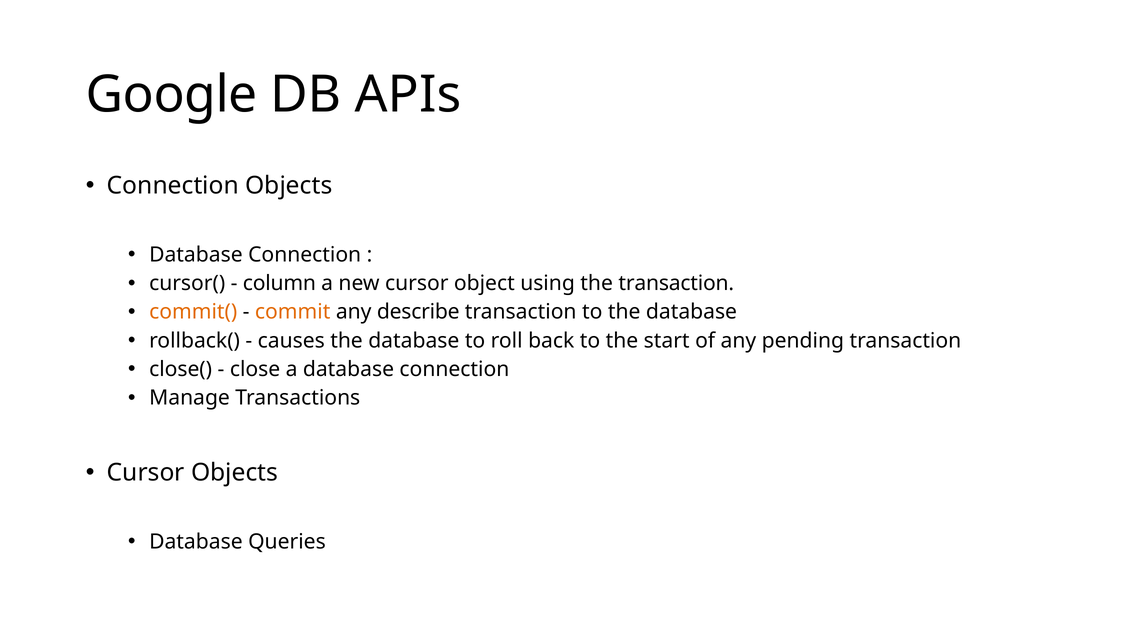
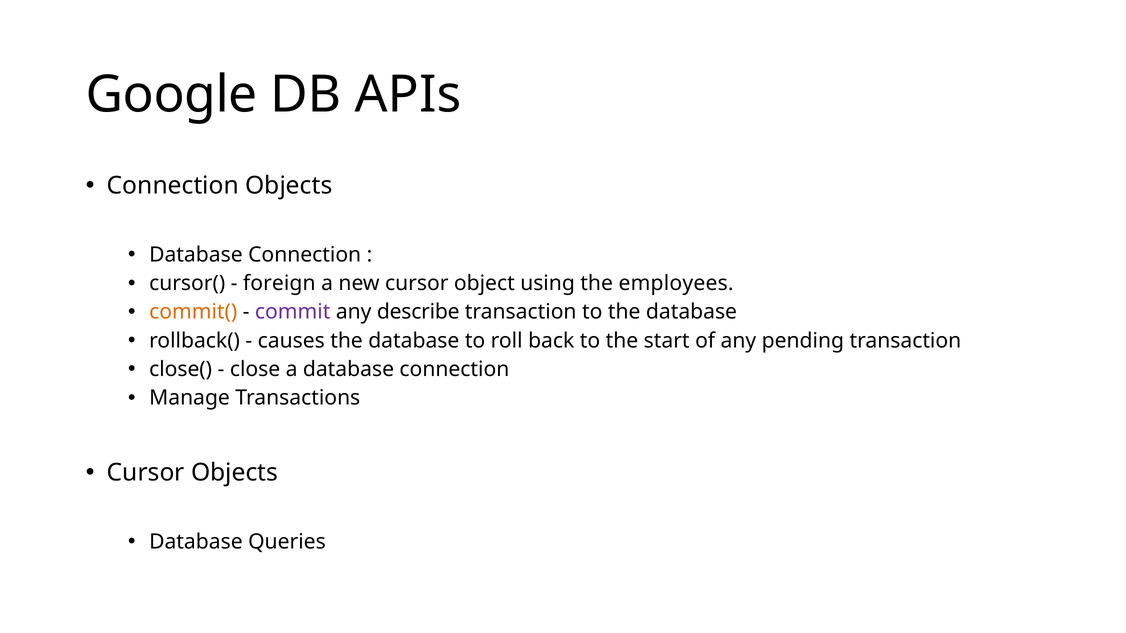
column: column -> foreign (279, 284)
the transaction: transaction -> employees (676, 284)
commit colour: orange -> purple (293, 312)
